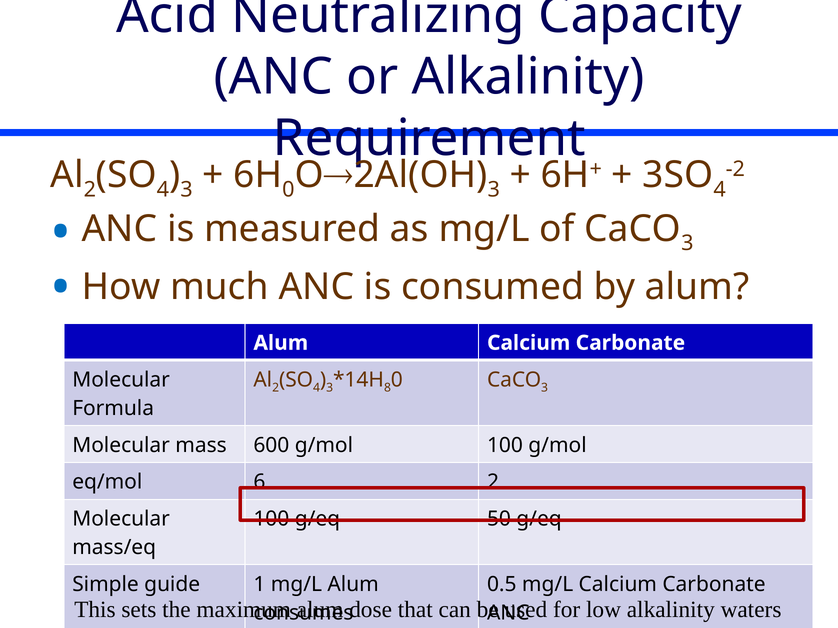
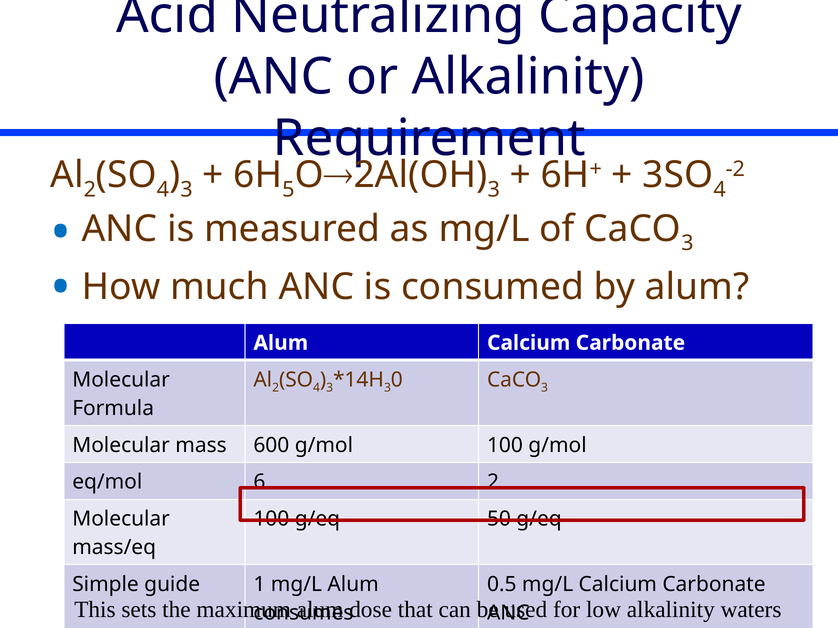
0: 0 -> 5 (288, 190)
8: 8 -> 3 (388, 388)
